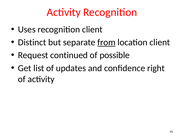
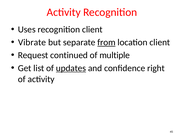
Distinct: Distinct -> Vibrate (32, 42)
possible: possible -> multiple (115, 55)
updates underline: none -> present (71, 68)
